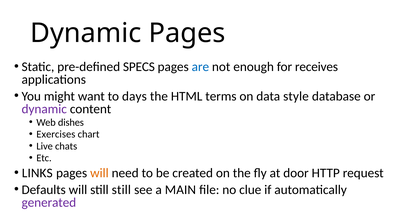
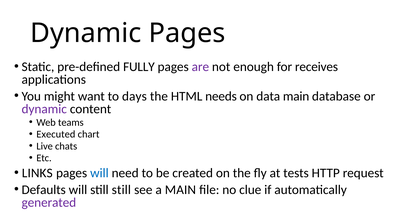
SPECS: SPECS -> FULLY (139, 67)
are colour: blue -> purple (200, 67)
terms: terms -> needs (221, 96)
data style: style -> main (296, 96)
dishes: dishes -> teams (71, 122)
Exercises: Exercises -> Executed (56, 134)
will colour: orange -> blue (99, 173)
door: door -> tests (296, 173)
